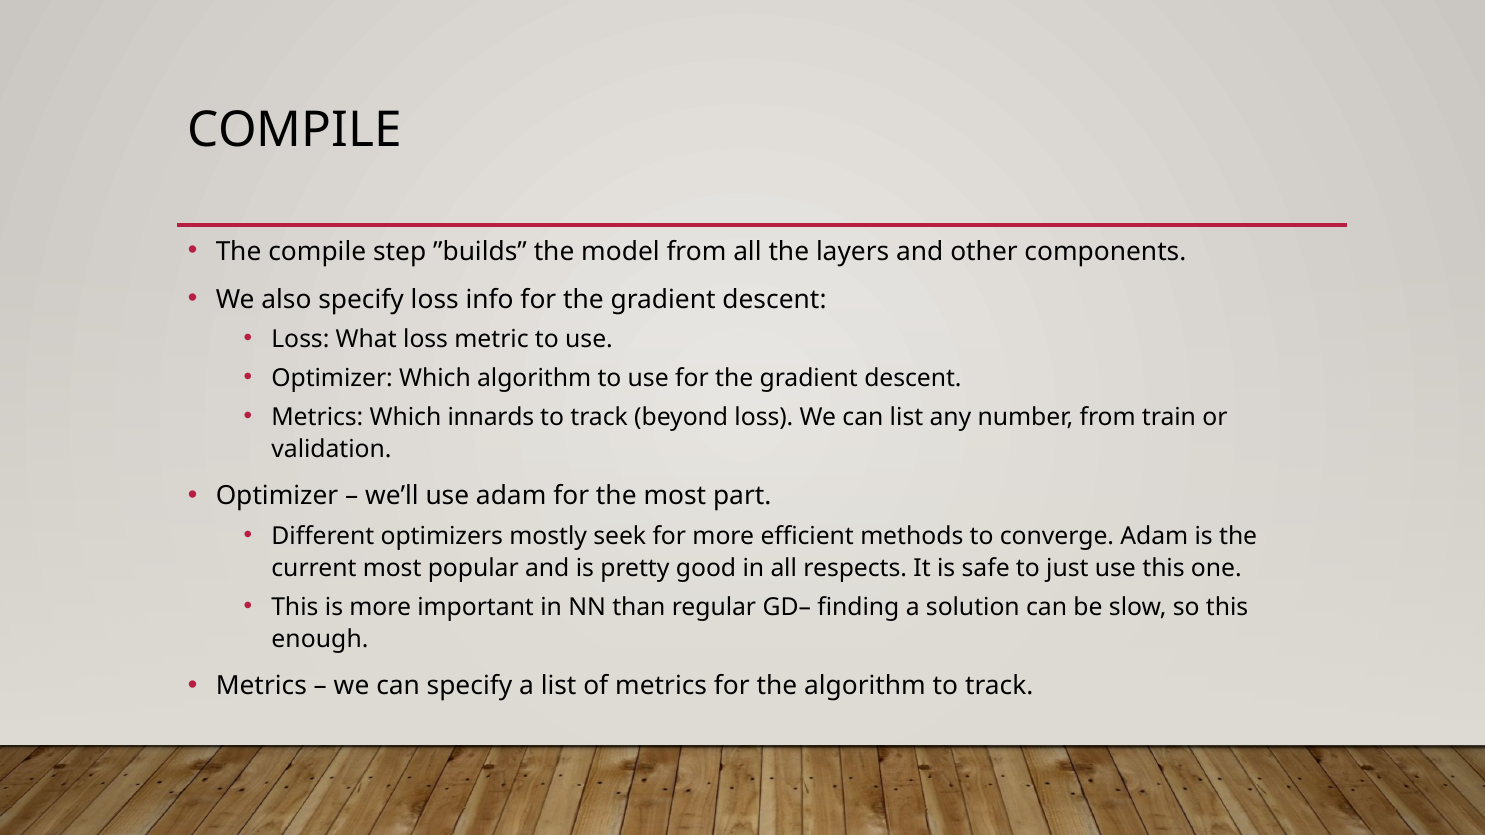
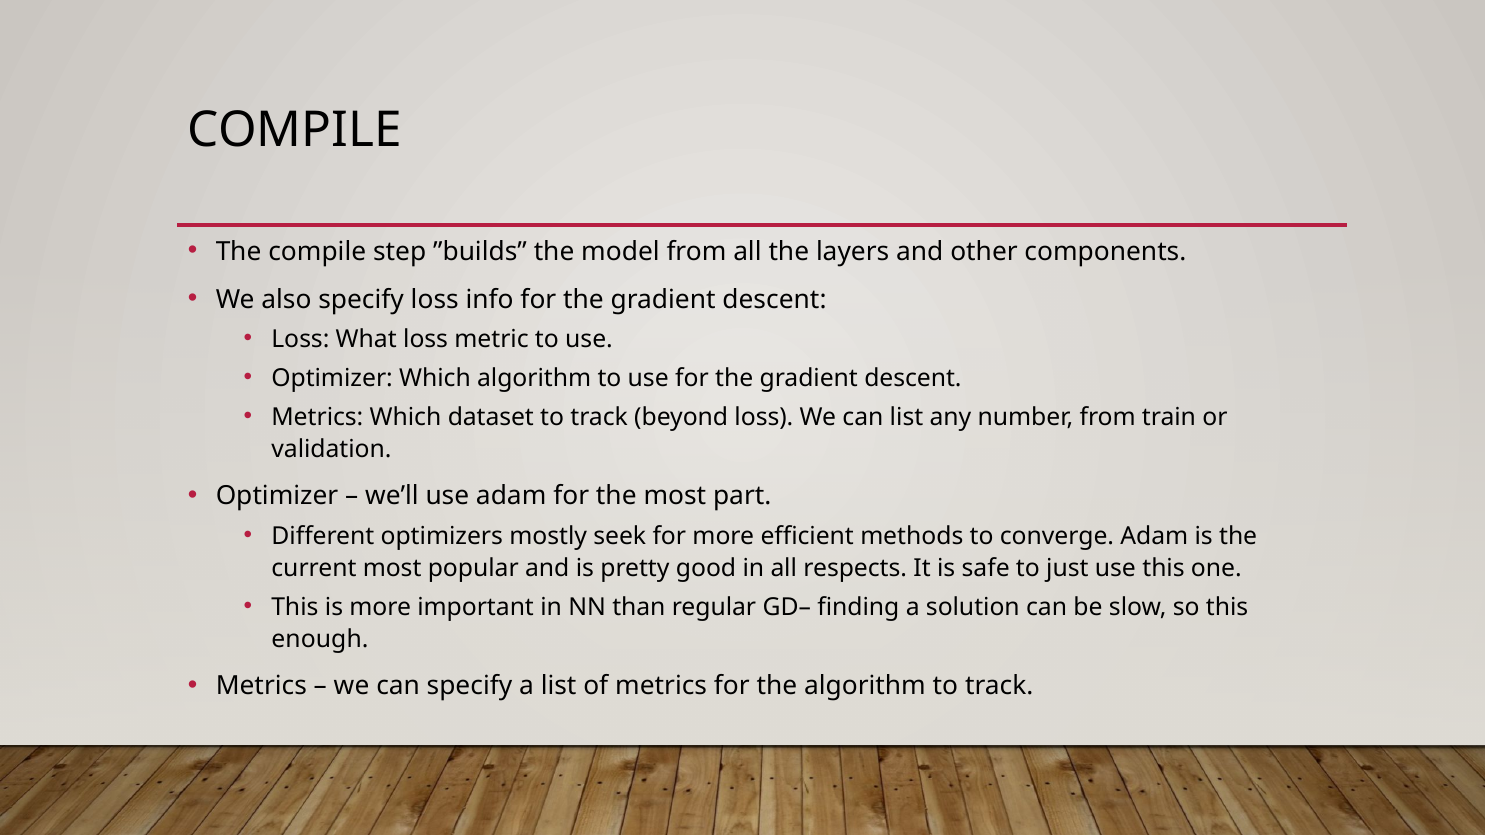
innards: innards -> dataset (491, 417)
